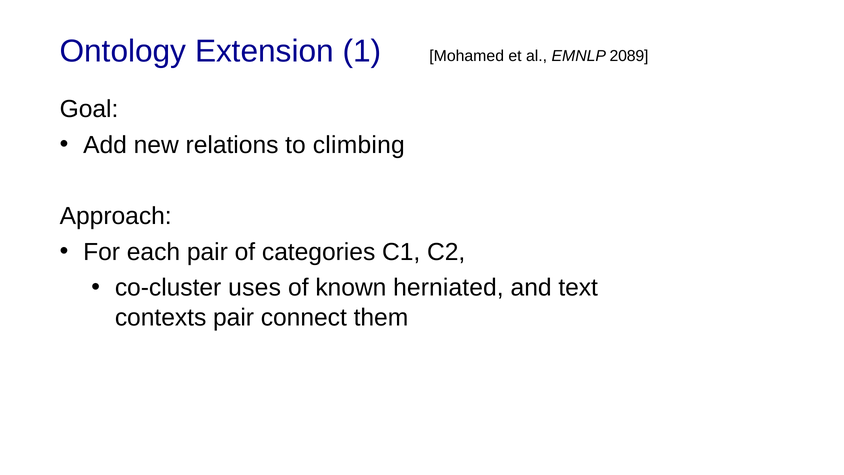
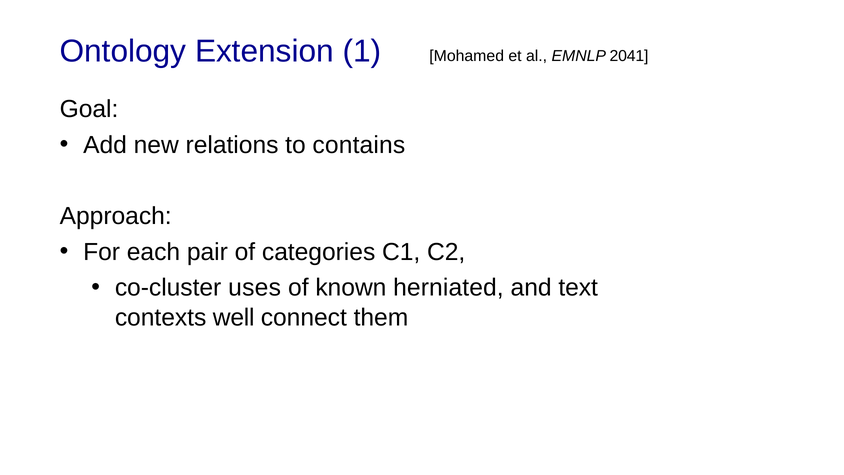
2089: 2089 -> 2041 (629, 56)
climbing: climbing -> contains (359, 145)
contexts pair: pair -> well (234, 317)
